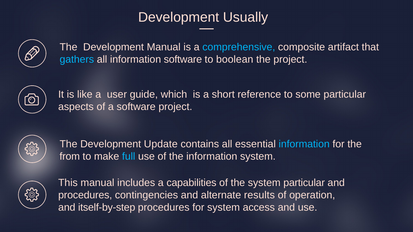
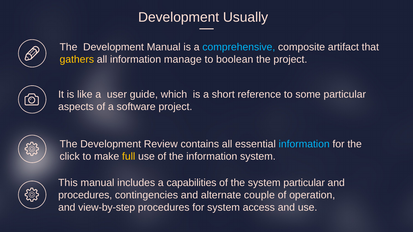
gathers colour: light blue -> yellow (77, 59)
information software: software -> manage (183, 59)
Update: Update -> Review (161, 144)
from: from -> click (70, 157)
full colour: light blue -> yellow (129, 157)
results: results -> couple (259, 195)
itself-by-step: itself-by-step -> view-by-step (107, 208)
